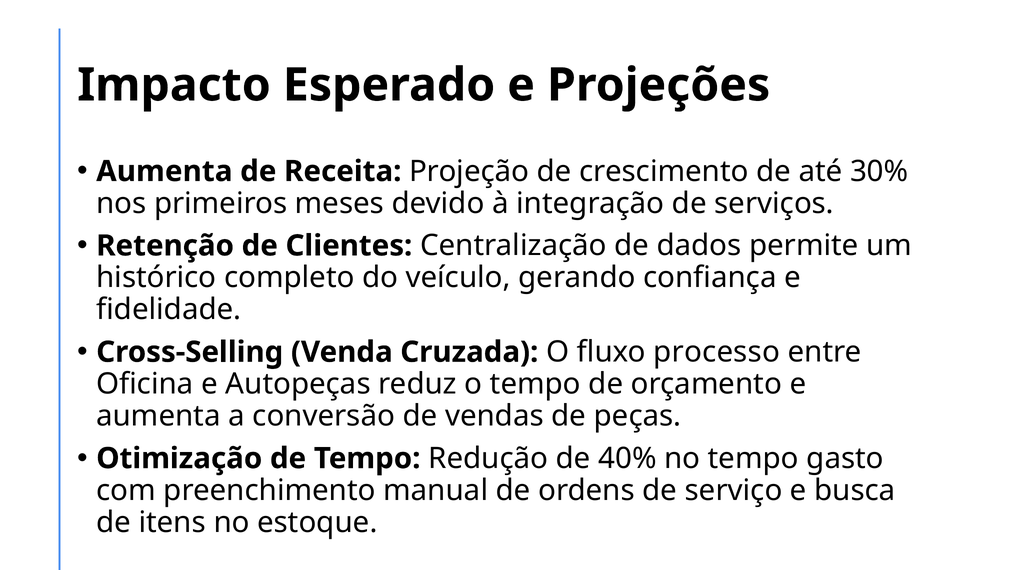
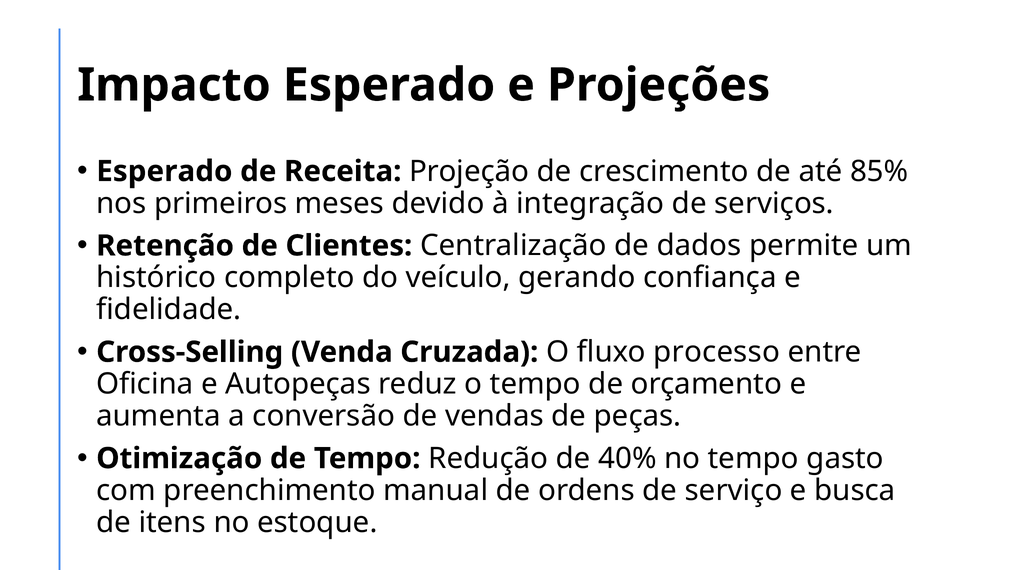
Aumenta: Aumenta -> Esperado (164, 171)
30%: 30% -> 85% (879, 171)
